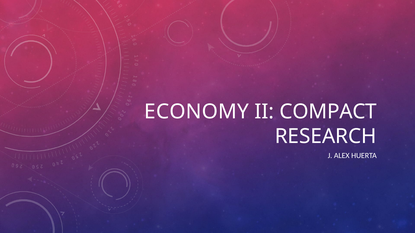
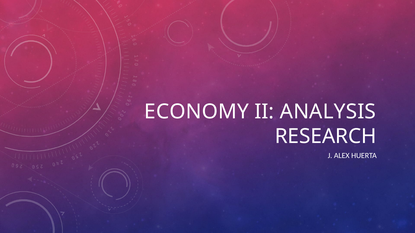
COMPACT: COMPACT -> ANALYSIS (328, 112)
